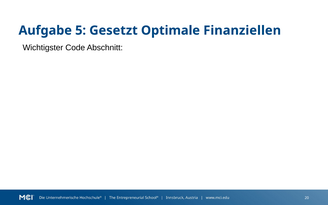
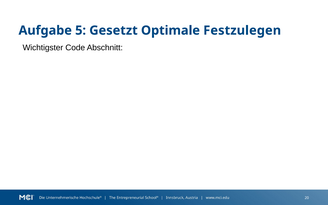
Finanziellen: Finanziellen -> Festzulegen (242, 30)
